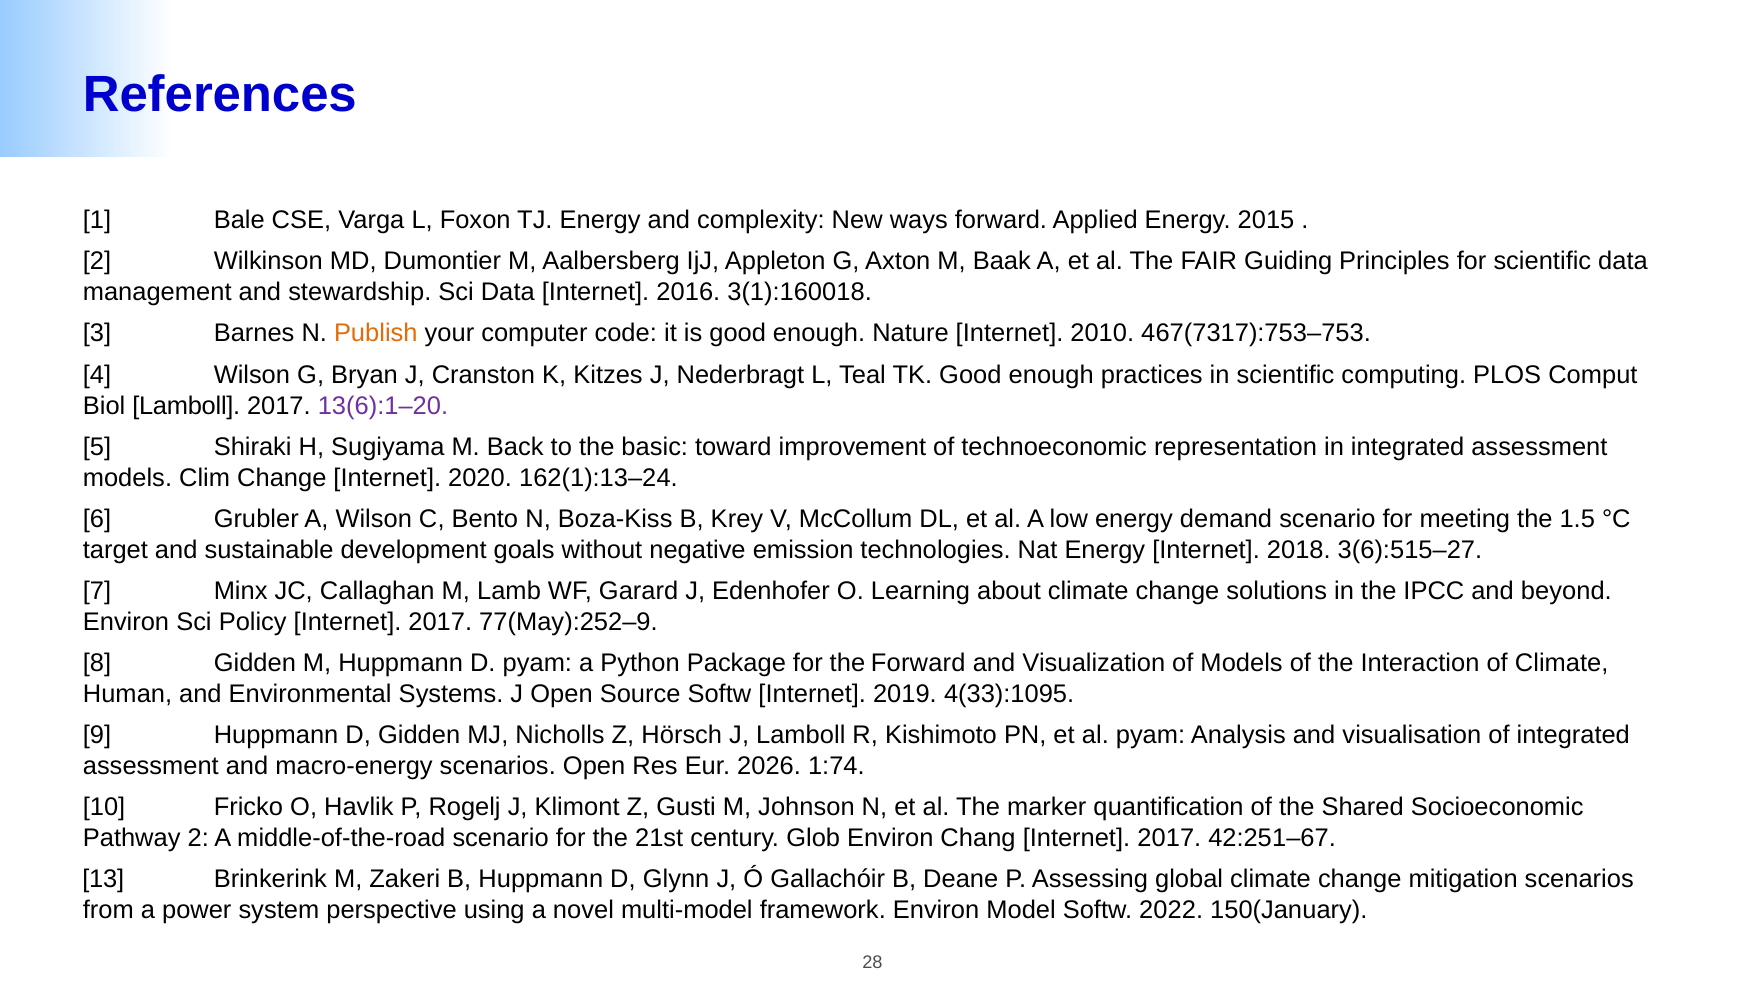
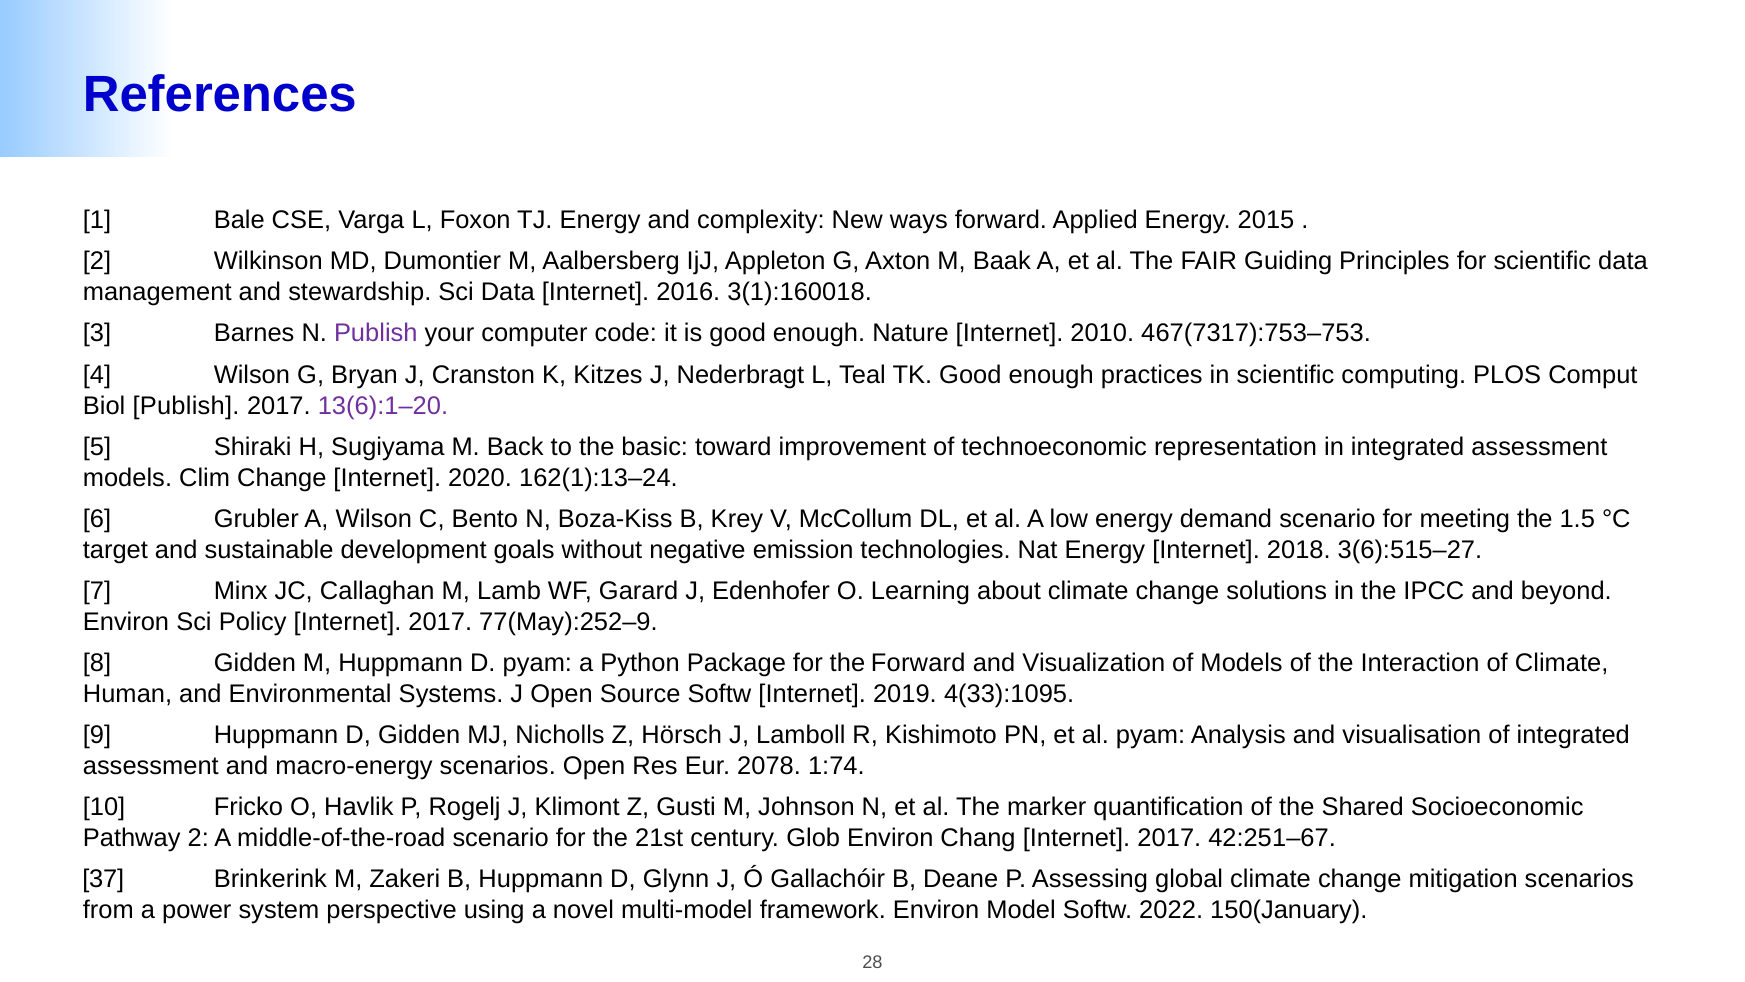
Publish colour: orange -> purple (376, 333)
Biol Lamboll: Lamboll -> Publish (186, 405)
2026: 2026 -> 2078 (769, 766)
13: 13 -> 37 (103, 879)
